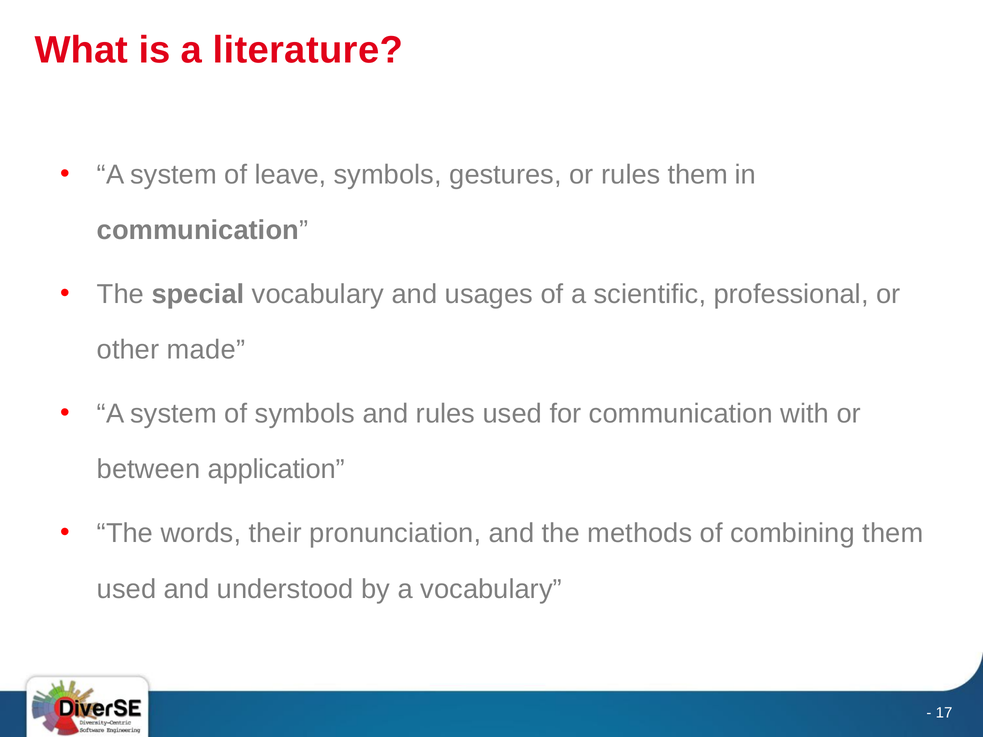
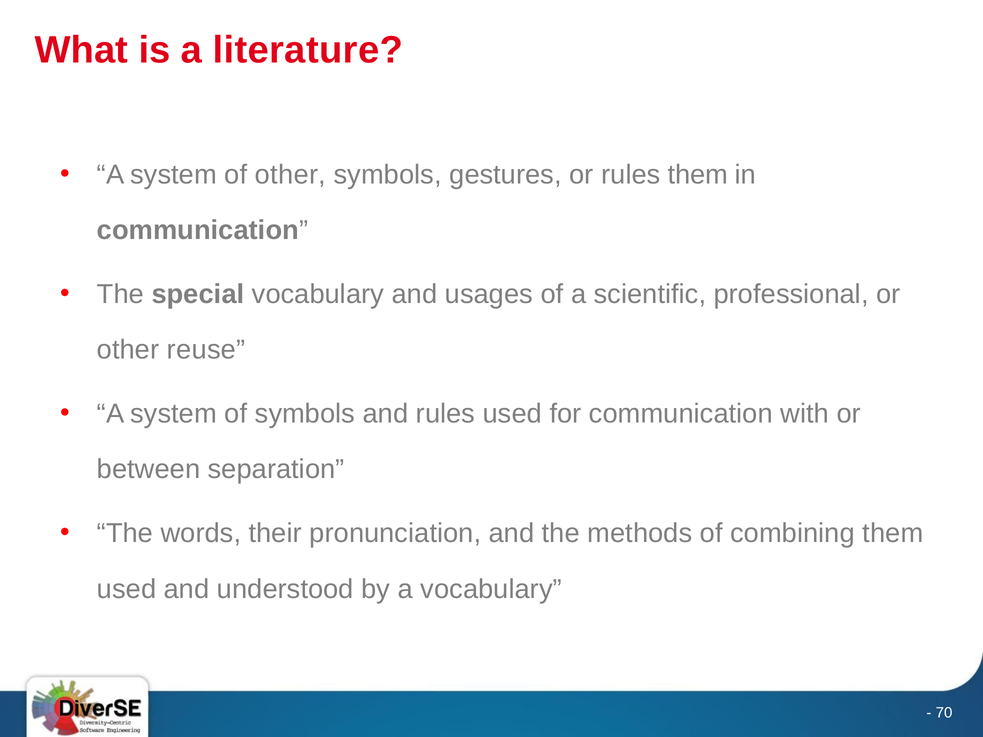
of leave: leave -> other (290, 175)
made: made -> reuse (206, 350)
application: application -> separation (276, 470)
17: 17 -> 70 (944, 713)
